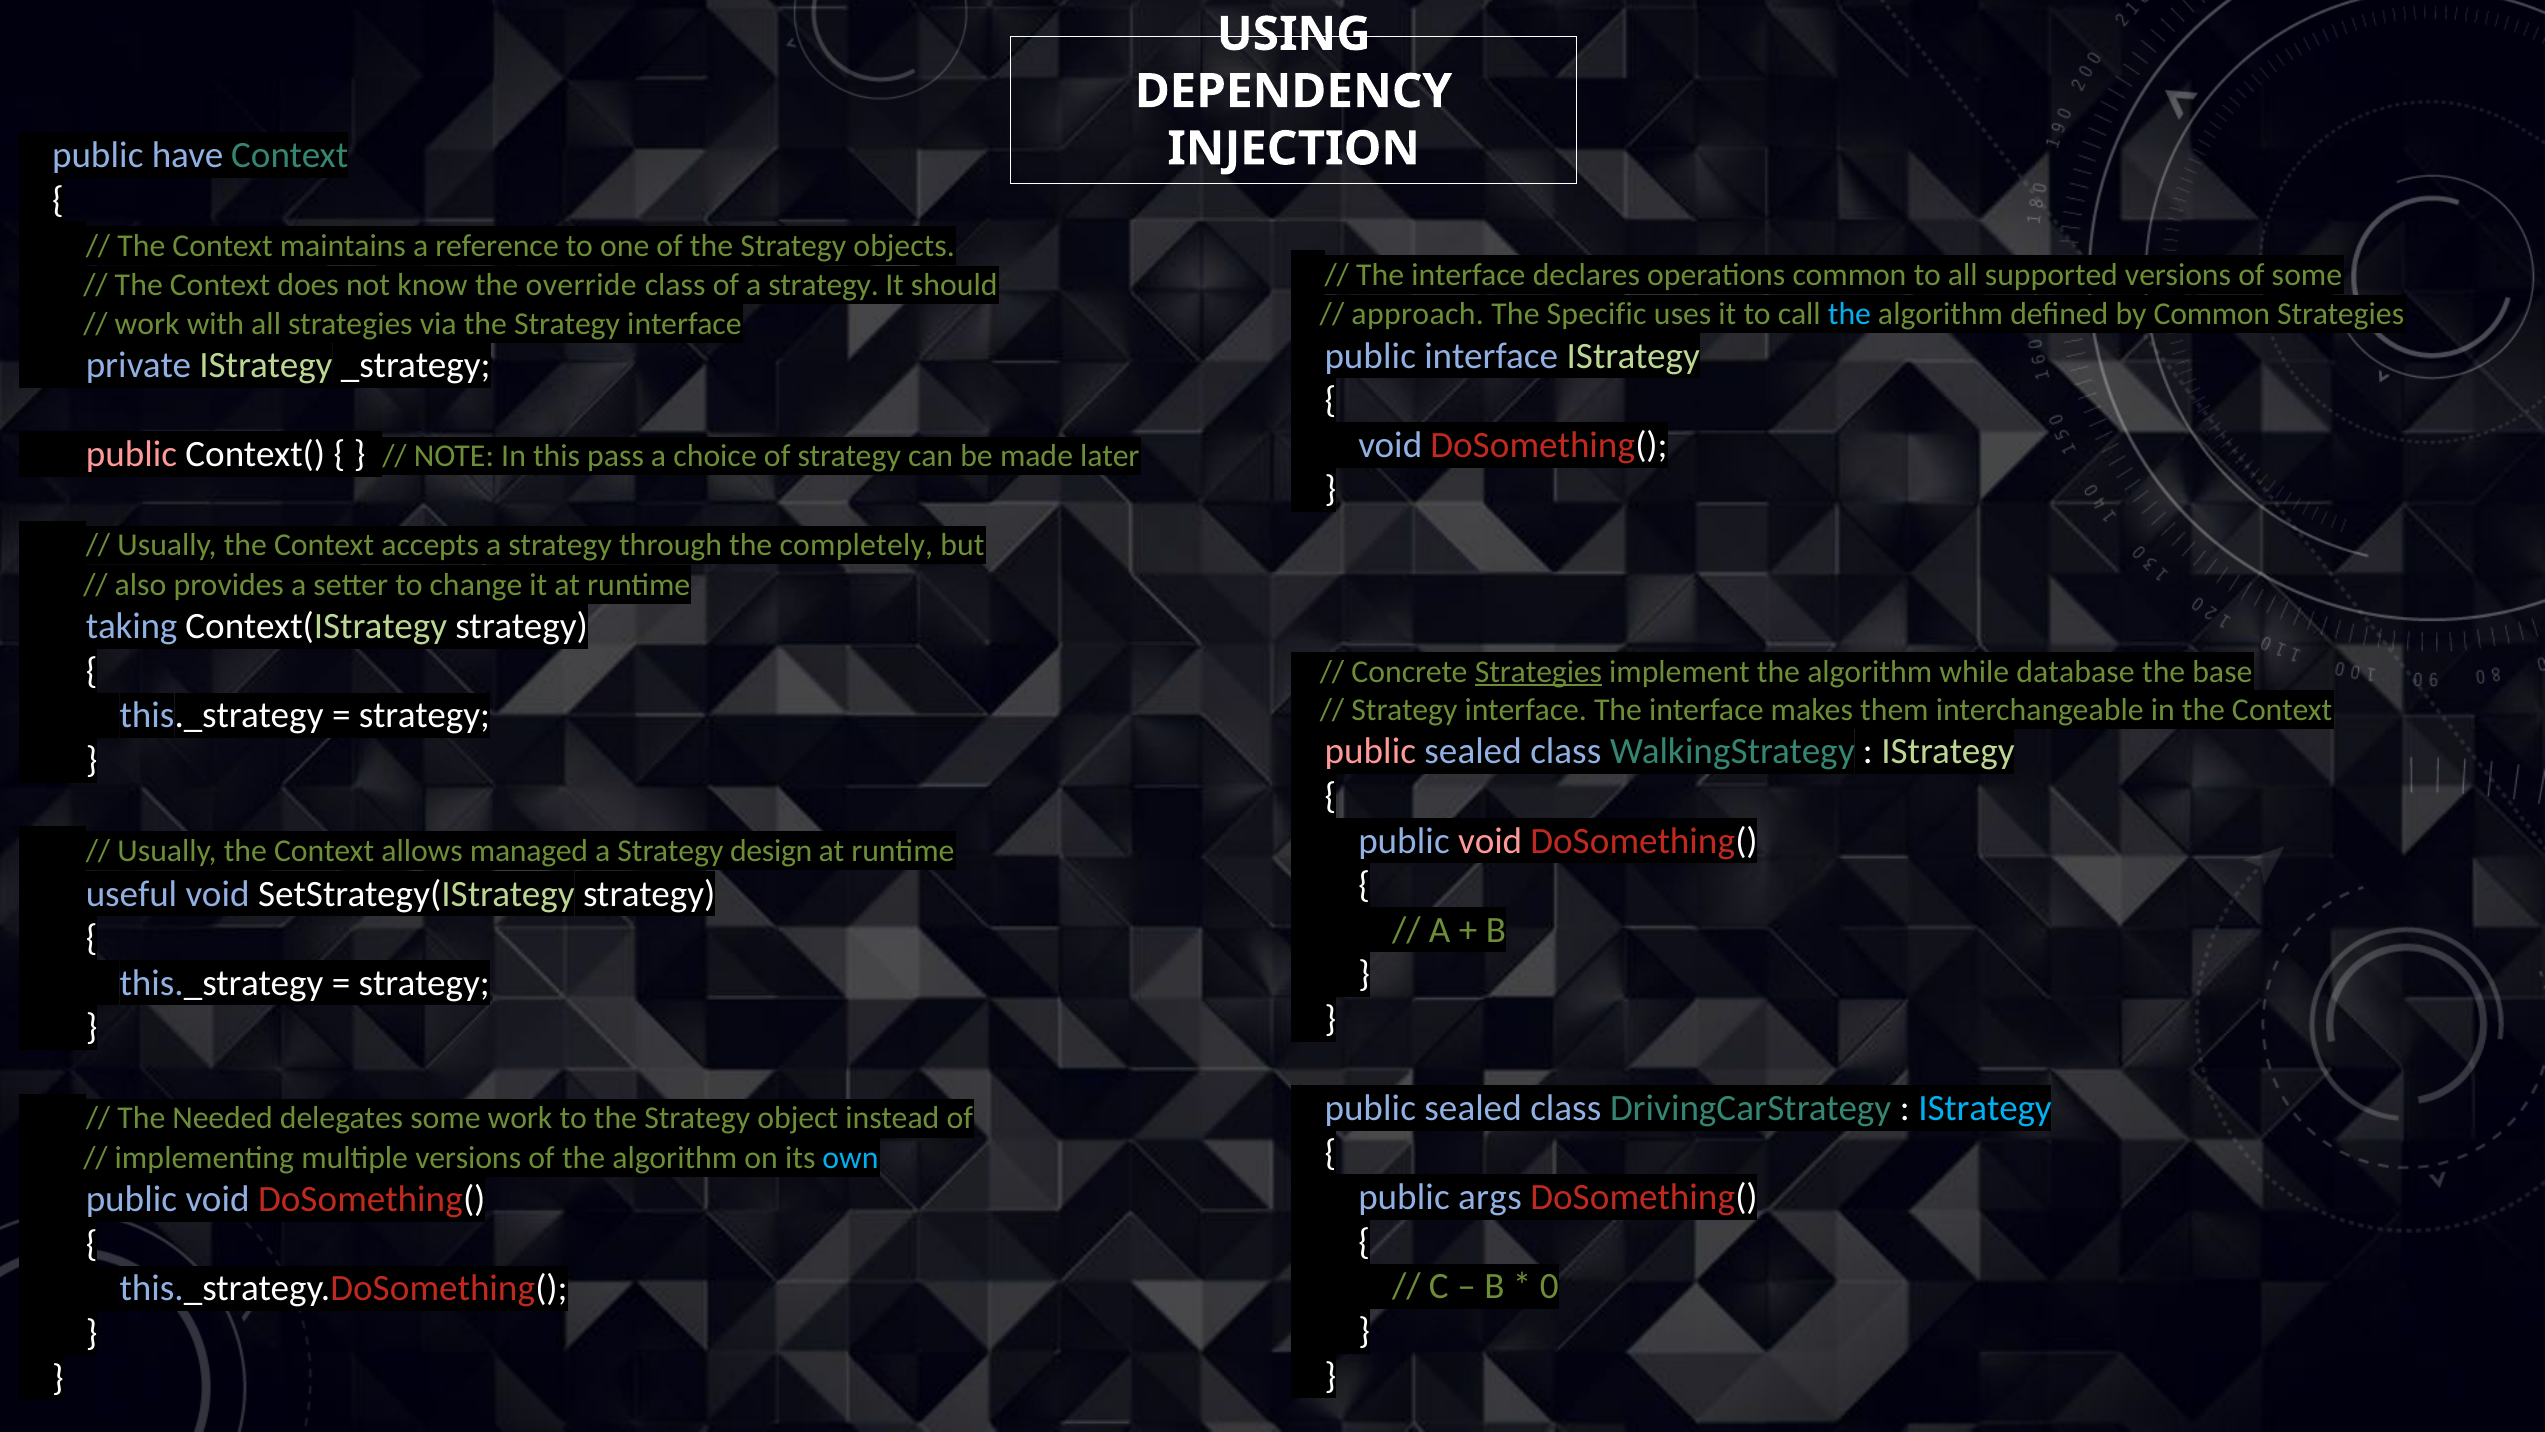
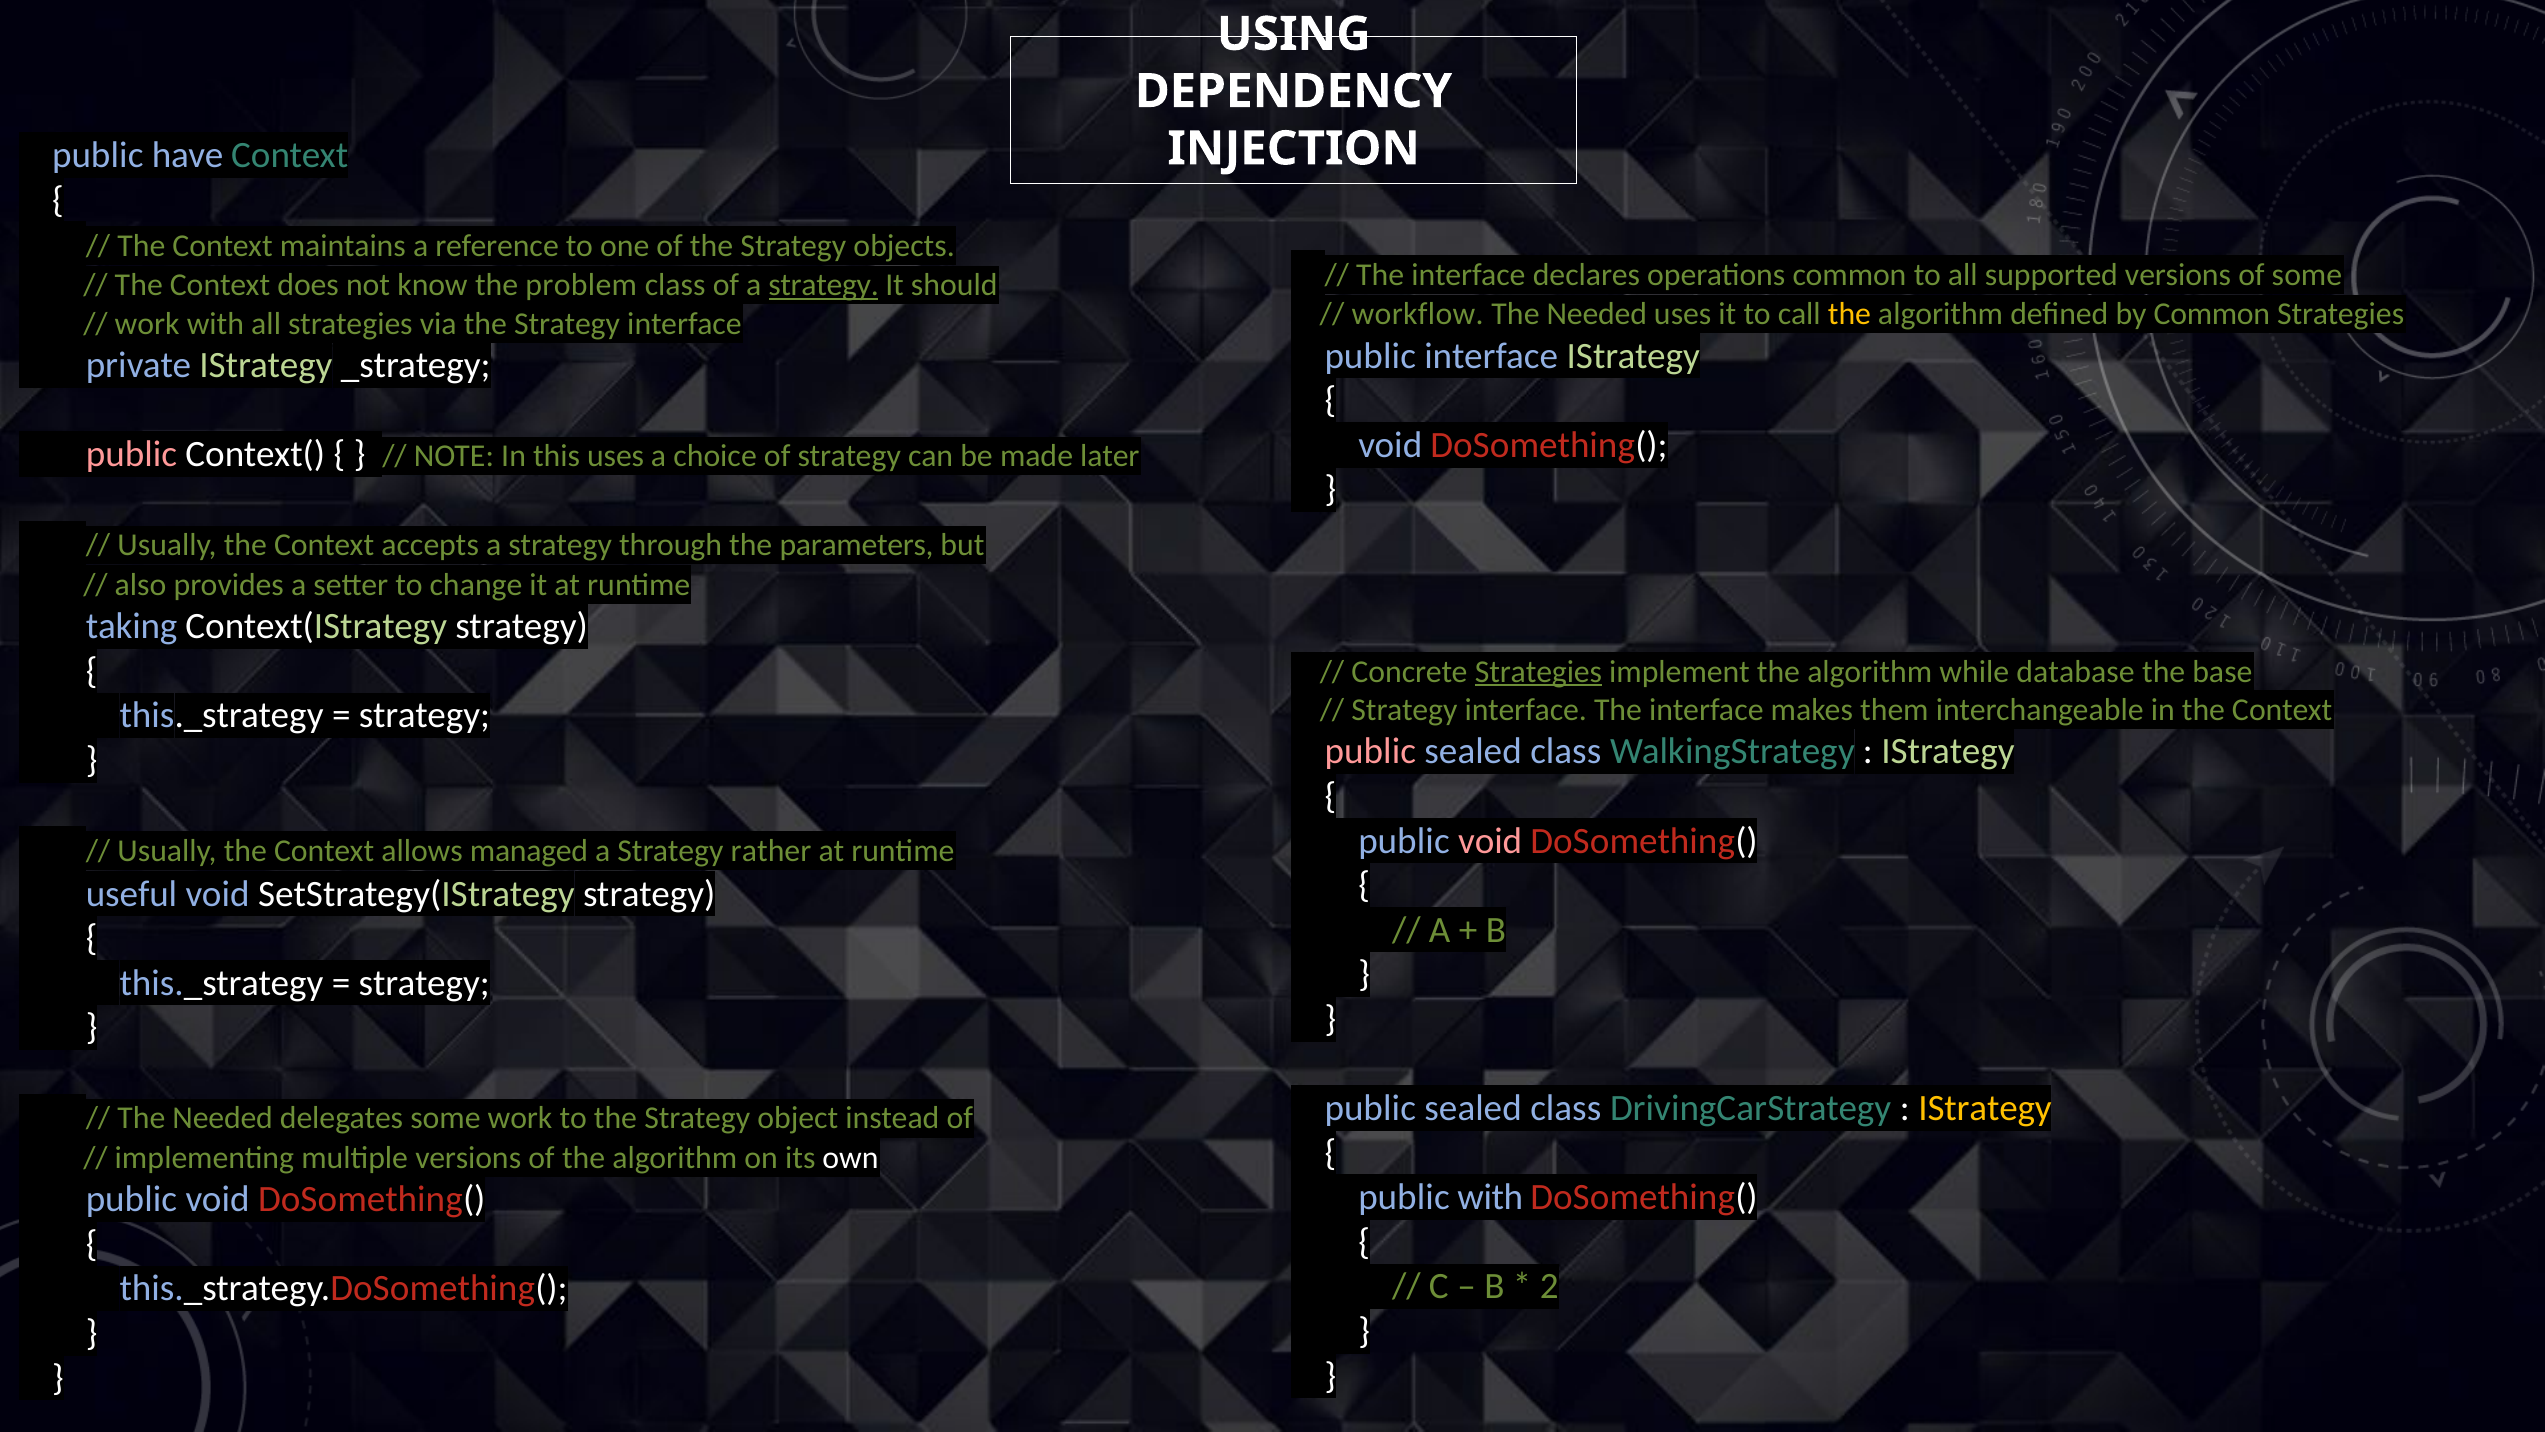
override: override -> problem (581, 285)
strategy underline: none -> present (824, 285)
approach: approach -> workflow (1418, 314)
Specific: Specific -> Needed (1597, 314)
the colour: light blue -> yellow (1849, 314)
this pass: pass -> uses (616, 456)
completely: completely -> parameters (857, 545)
design: design -> rather (771, 851)
IStrategy colour: light blue -> yellow (1985, 1108)
own colour: light blue -> white (851, 1157)
public args: args -> with (1490, 1197)
0: 0 -> 2 (1549, 1286)
